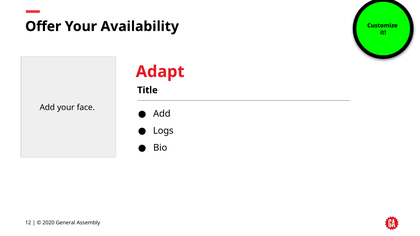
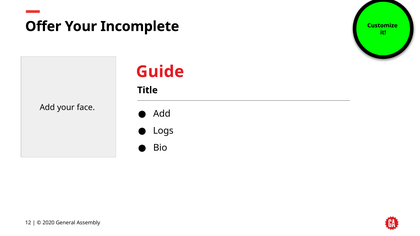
Availability: Availability -> Incomplete (140, 26)
Adapt: Adapt -> Guide (160, 72)
